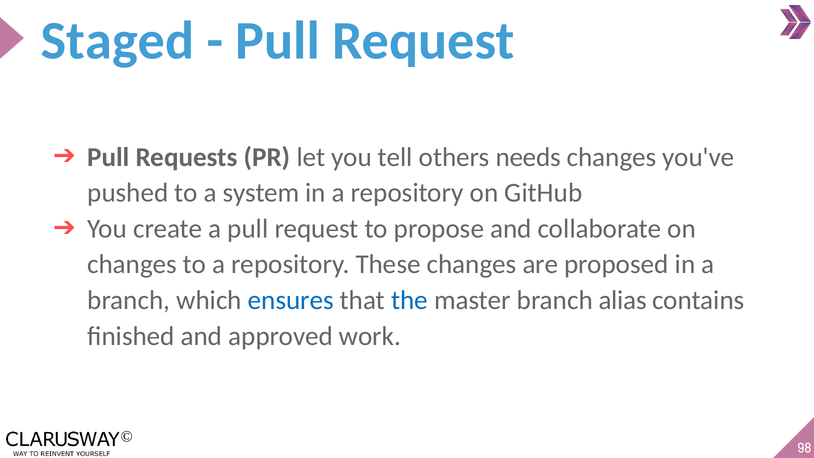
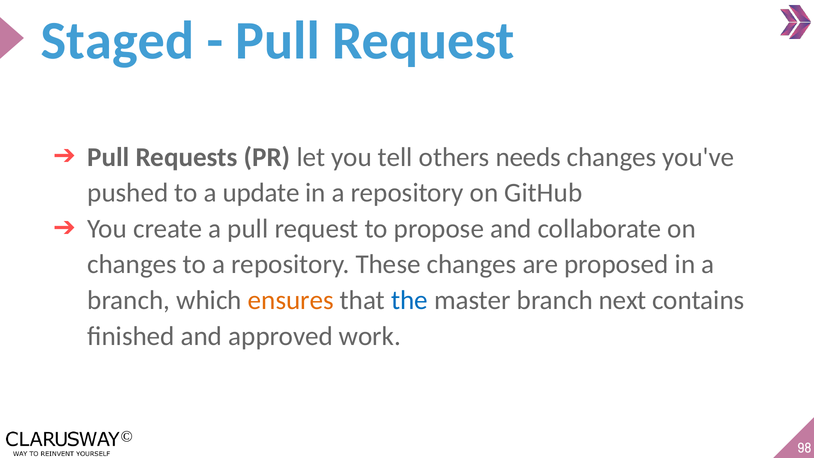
system: system -> update (261, 193)
ensures colour: blue -> orange (291, 300)
alias: alias -> next (623, 300)
